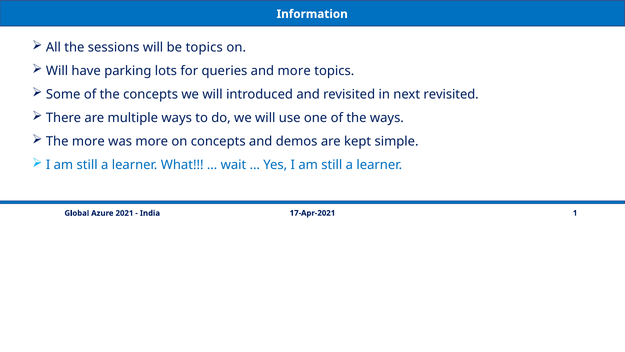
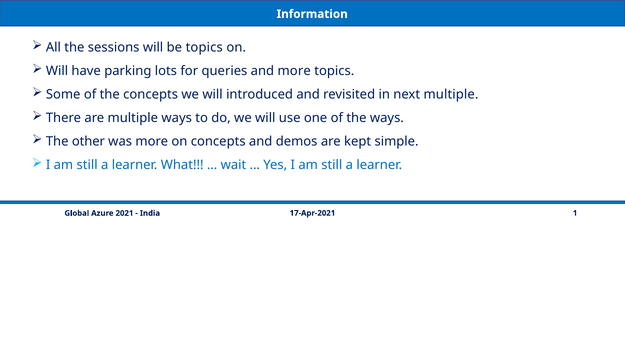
next revisited: revisited -> multiple (451, 94)
The more: more -> other (88, 141)
